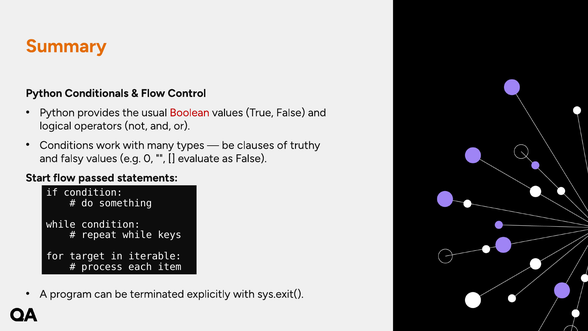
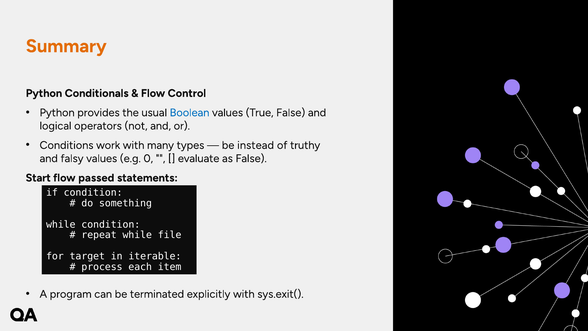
Boolean colour: red -> blue (190, 113)
clauses: clauses -> instead (256, 145)
keys: keys -> file (170, 235)
